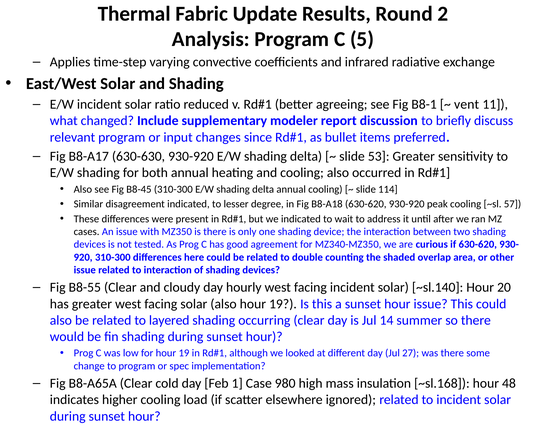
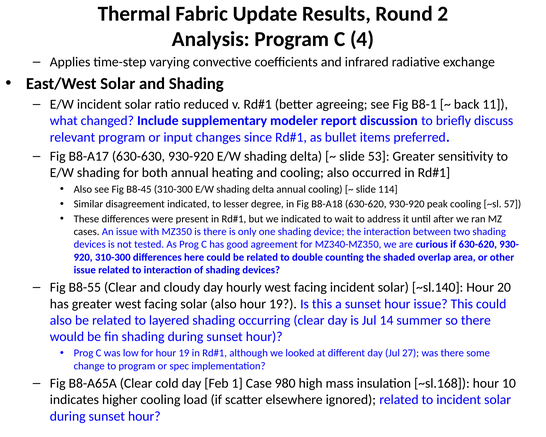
5: 5 -> 4 (362, 39)
vent: vent -> back (467, 104)
48: 48 -> 10 (509, 383)
